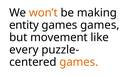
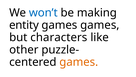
won’t colour: orange -> blue (43, 13)
movement: movement -> characters (59, 37)
every: every -> other (24, 49)
